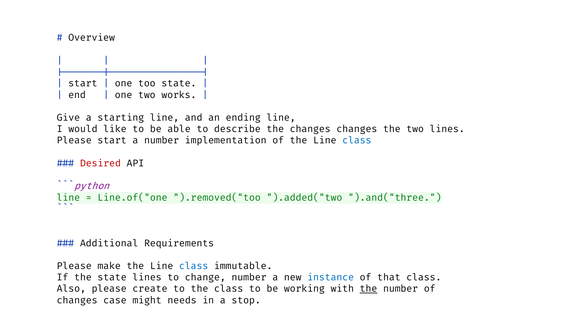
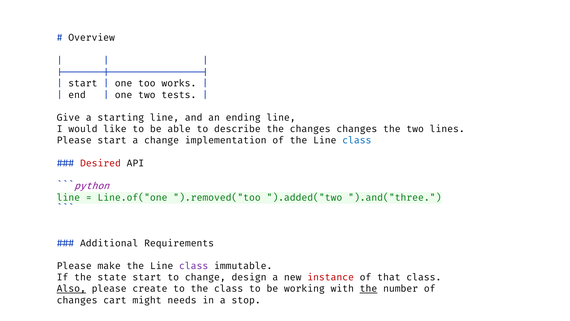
too state: state -> works (179, 83)
works: works -> tests (179, 95)
a number: number -> change (162, 140)
class colour: blue -> purple (194, 266)
state lines: lines -> start (147, 277)
change number: number -> design (249, 277)
instance colour: blue -> red (331, 277)
Also underline: none -> present (71, 288)
case: case -> cart (115, 300)
